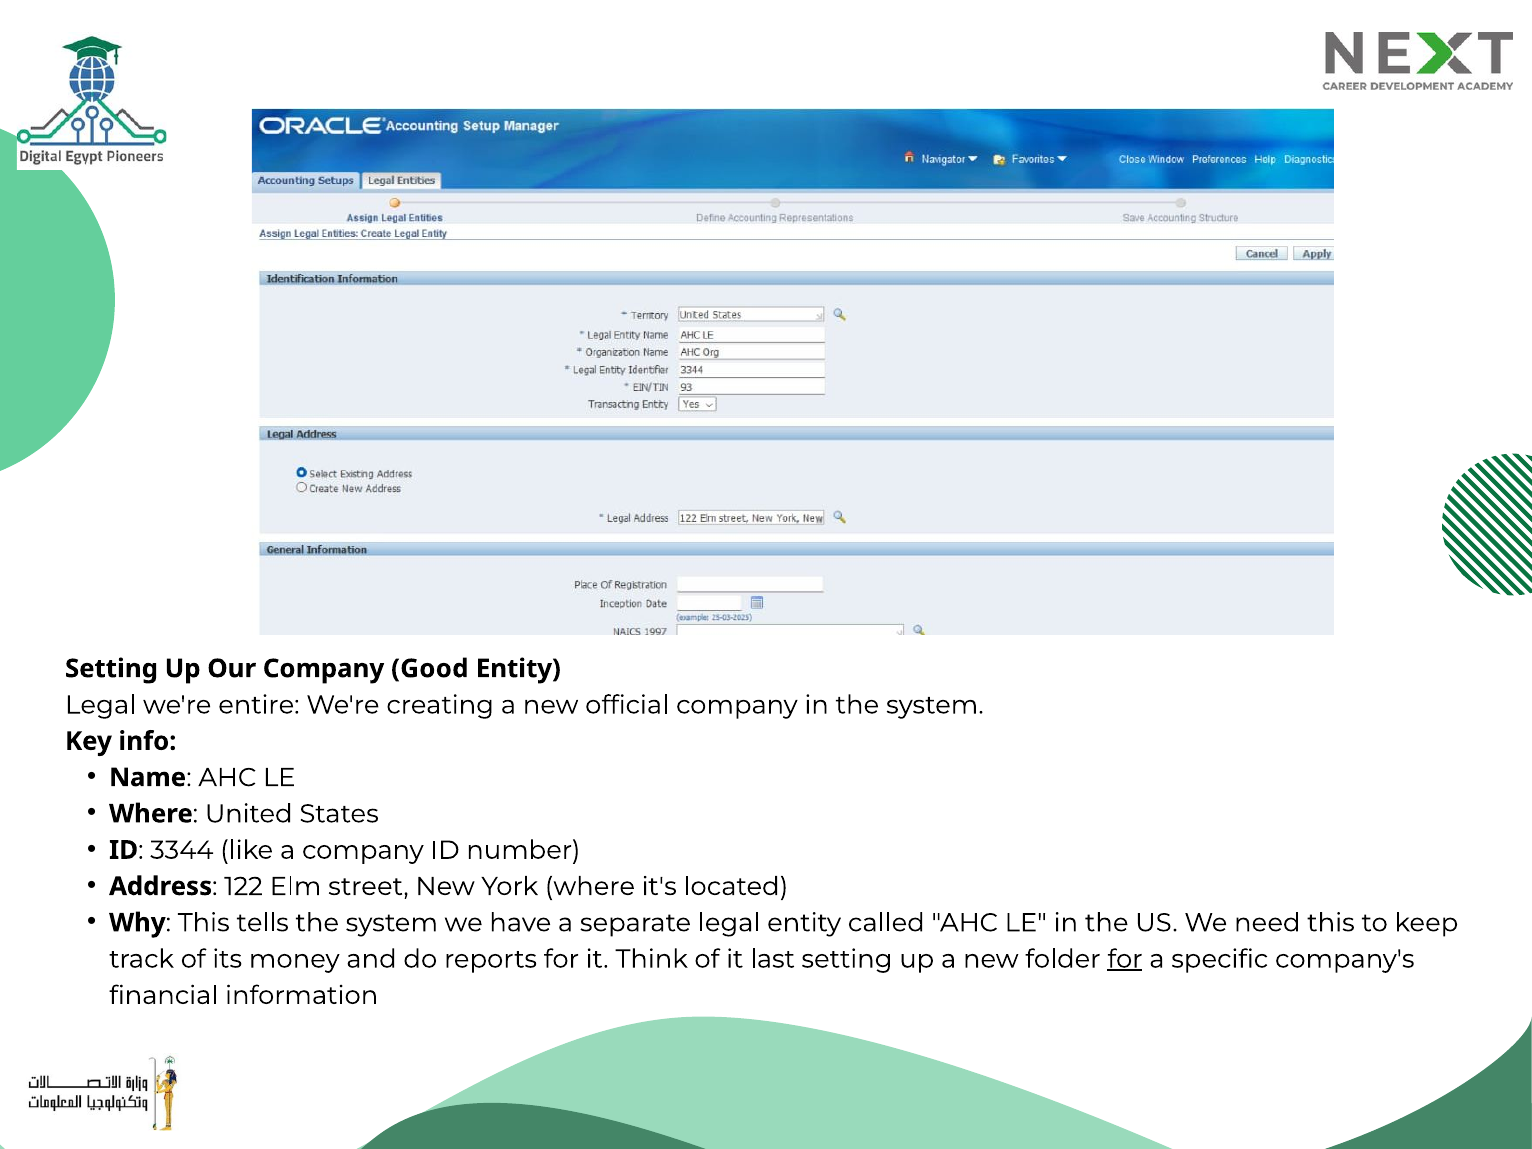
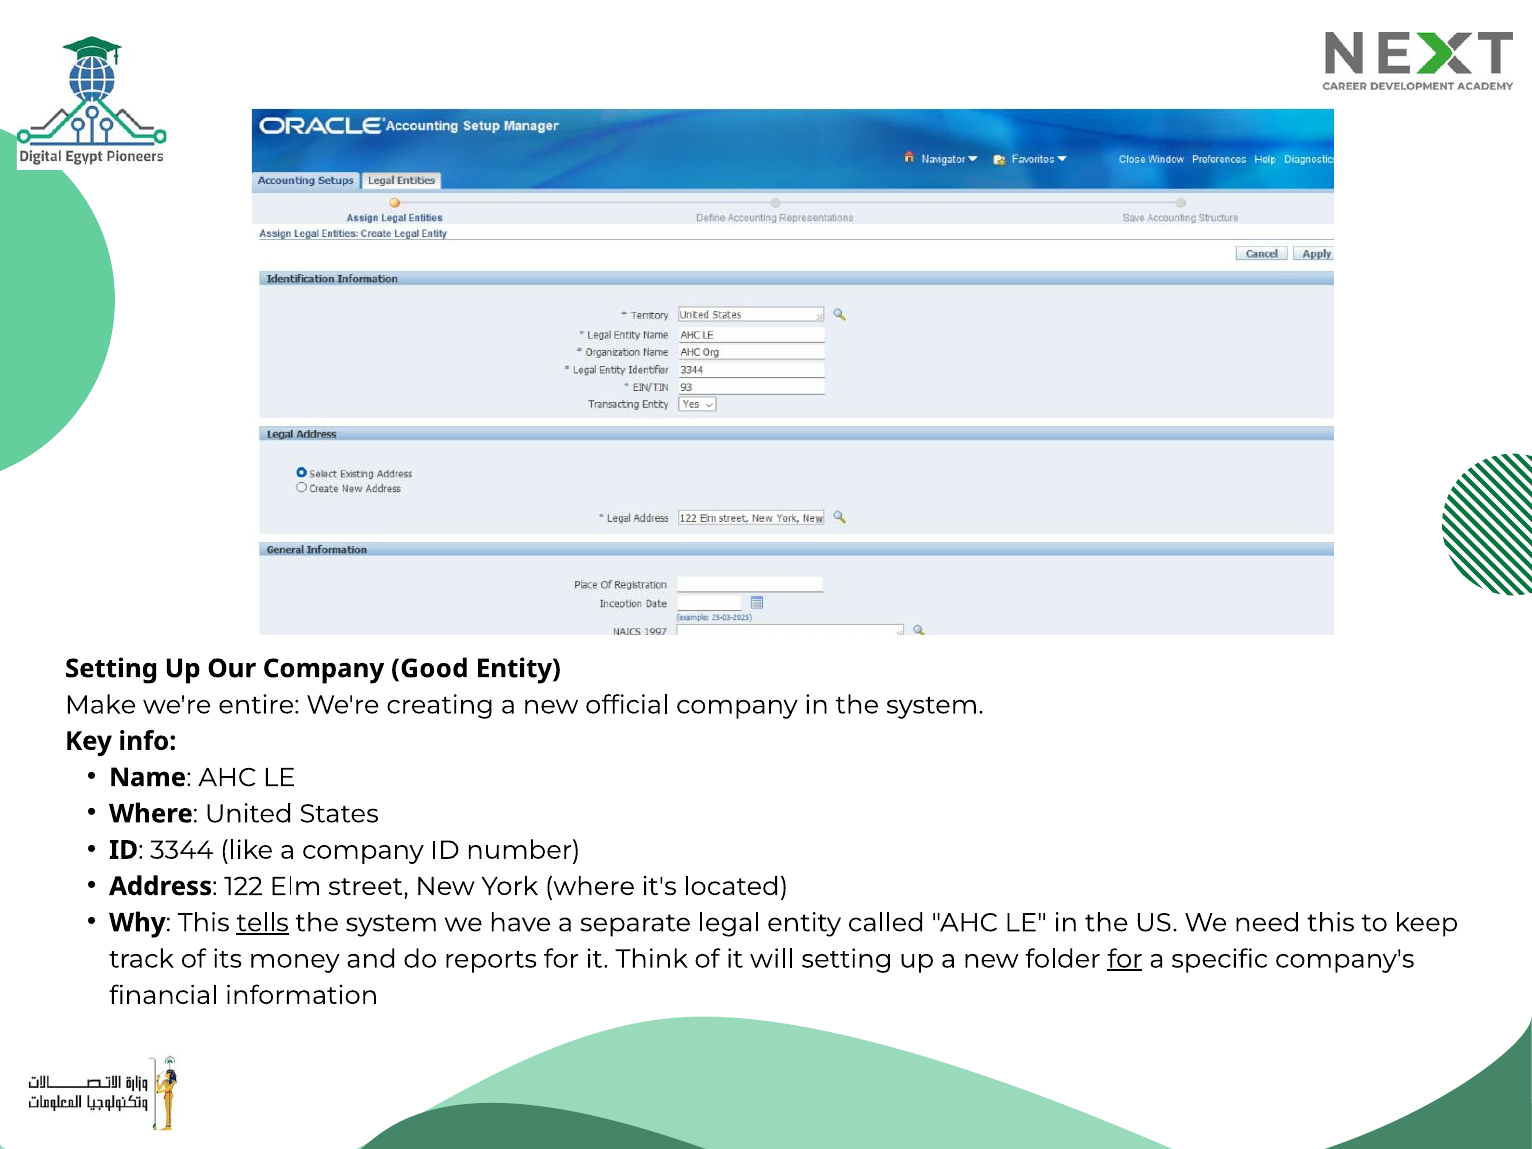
Legal: Legal -> Make (101, 705)
tells underline: none -> present (263, 923)
last: last -> will (772, 959)
